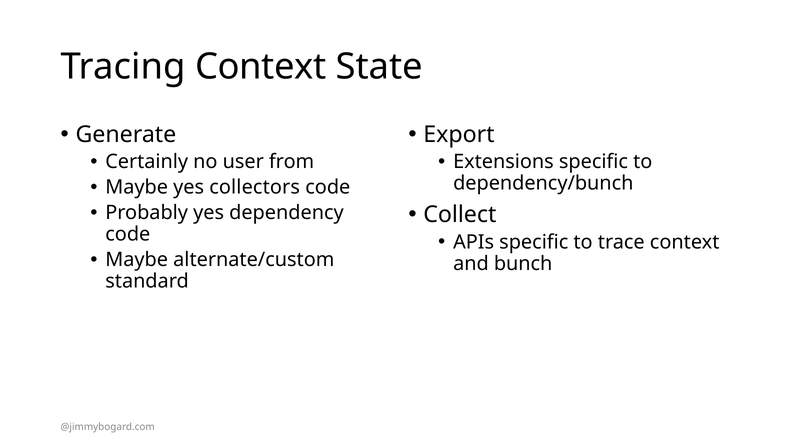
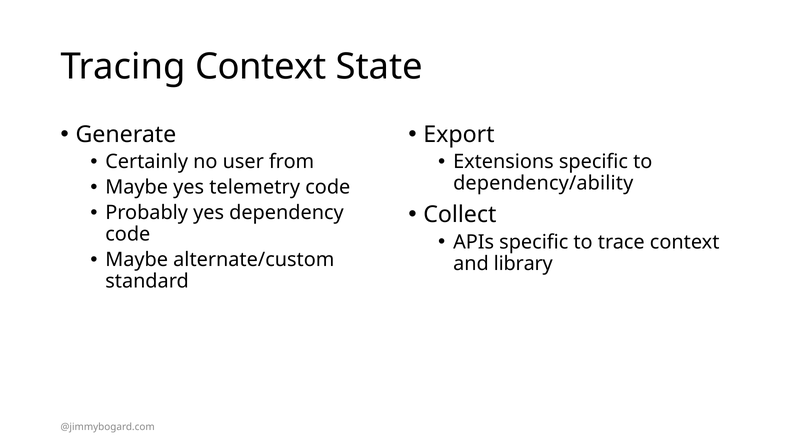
collectors: collectors -> telemetry (255, 187)
dependency/bunch: dependency/bunch -> dependency/ability (543, 183)
bunch: bunch -> library (523, 264)
